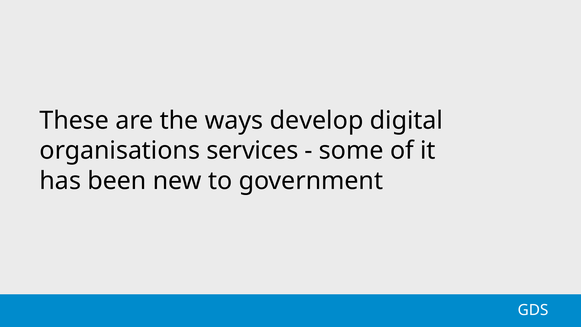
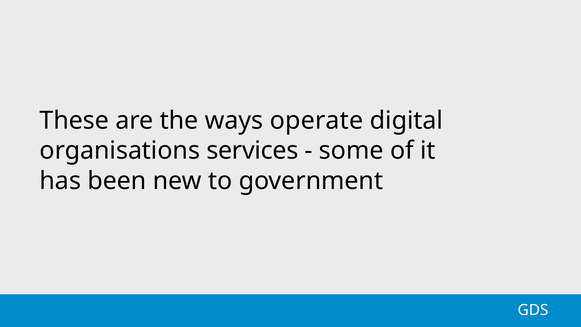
develop: develop -> operate (317, 121)
